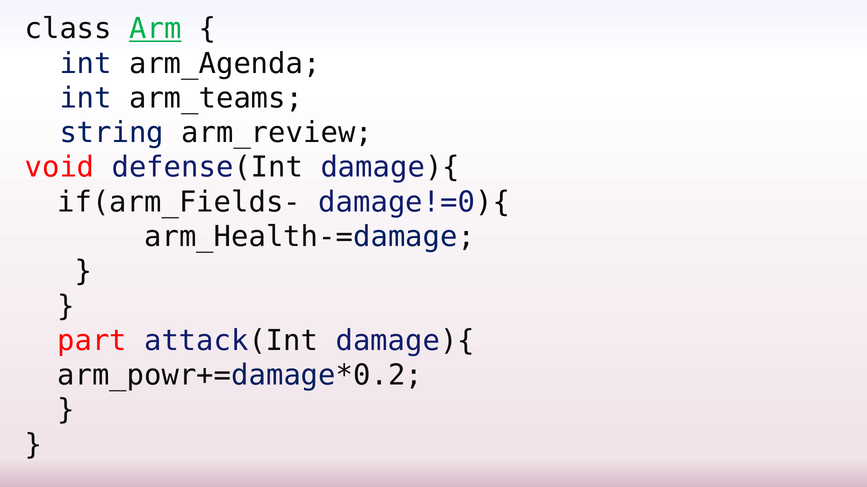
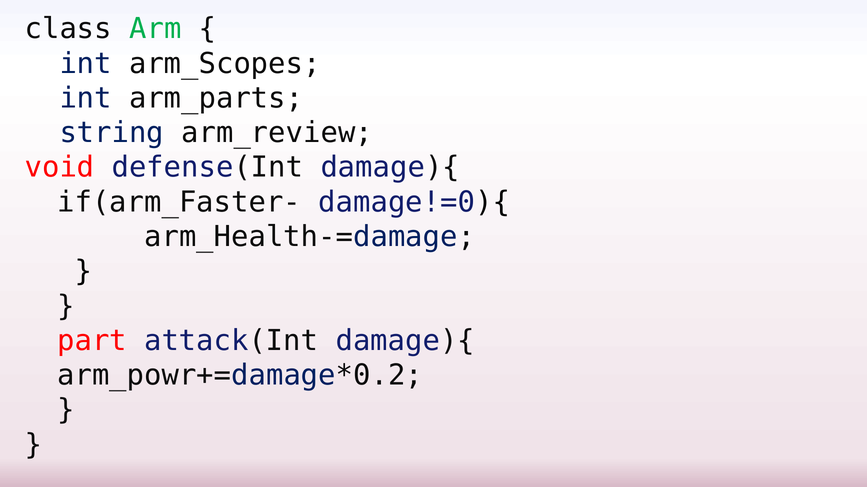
Arm underline: present -> none (155, 29)
arm_Agenda: arm_Agenda -> arm_Scopes (225, 64)
arm_teams: arm_teams -> arm_parts (216, 98)
if(arm_Fields-: if(arm_Fields- -> if(arm_Faster- (179, 202)
